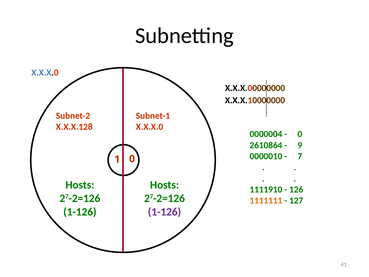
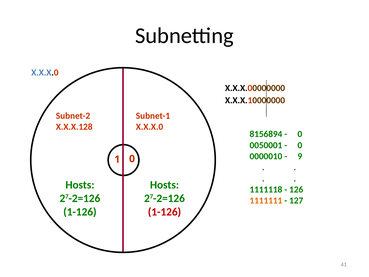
0000004: 0000004 -> 8156894 (266, 134)
2610864: 2610864 -> 0050001 (266, 145)
9: 9 -> 0 (300, 145)
7: 7 -> 9 (300, 156)
1111910: 1111910 -> 1111118 (266, 189)
1-126 colour: purple -> red (164, 212)
